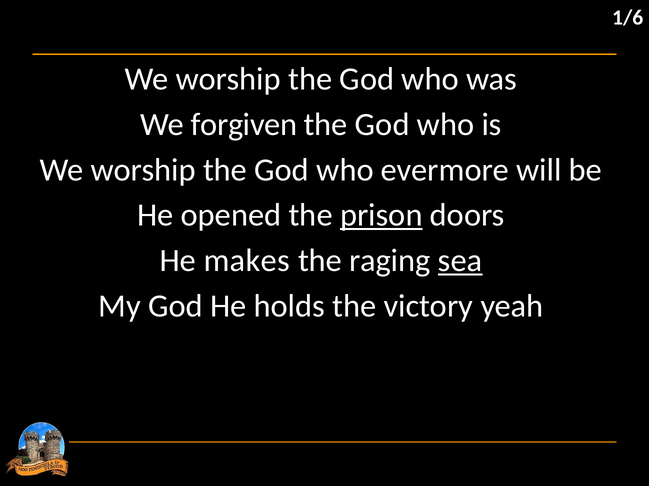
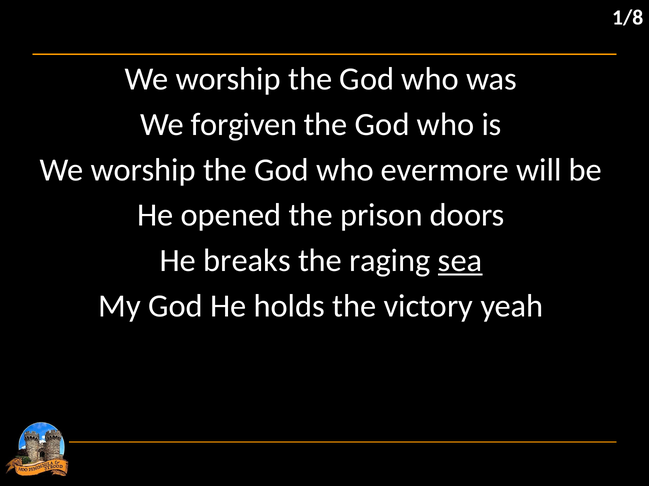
1/6: 1/6 -> 1/8 (628, 18)
prison underline: present -> none (381, 216)
makes: makes -> breaks (247, 261)
